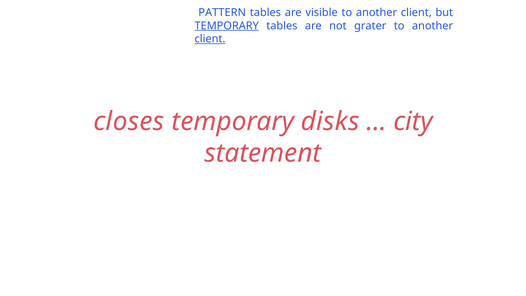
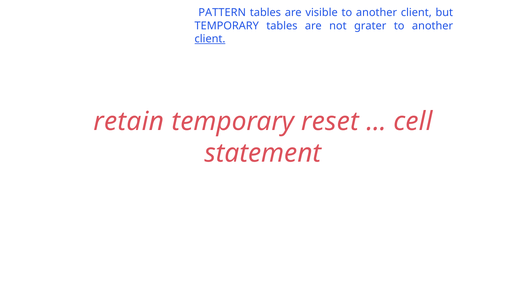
TEMPORARY underline: present -> none (227, 26)
closes: closes -> retain (129, 121)
disks: disks -> reset (330, 121)
city: city -> cell (413, 121)
